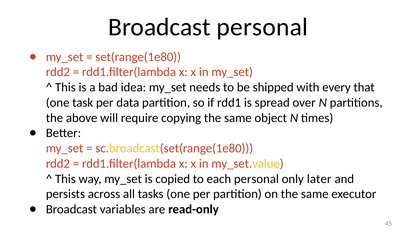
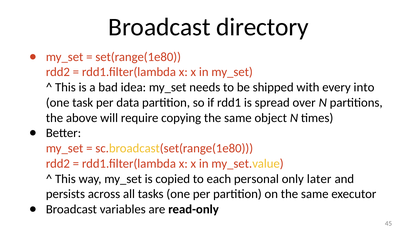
Broadcast personal: personal -> directory (262, 27)
that: that -> into (364, 88)
